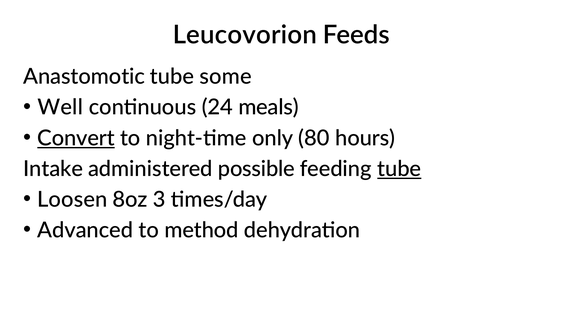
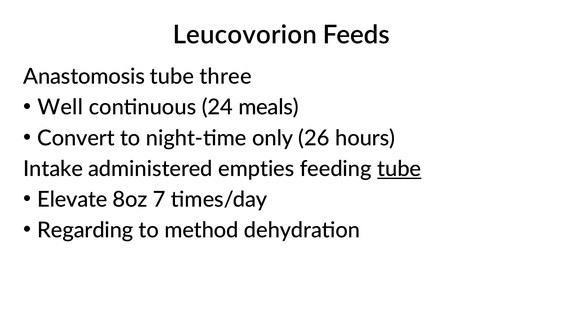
Anastomotic: Anastomotic -> Anastomosis (84, 77)
some: some -> three (226, 77)
Convert underline: present -> none (76, 138)
80: 80 -> 26 (314, 138)
possible: possible -> empties (256, 169)
Loosen: Loosen -> Elevate (72, 200)
3: 3 -> 7 (159, 200)
Advanced: Advanced -> Regarding (85, 230)
